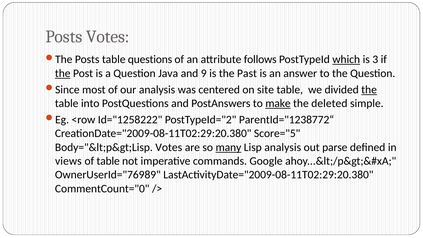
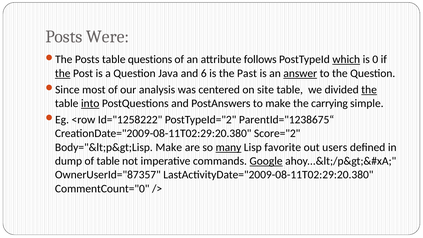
Posts Votes: Votes -> Were (108, 37)
3: 3 -> 0 (375, 59)
9: 9 -> 6 (204, 73)
answer underline: none -> present (300, 73)
into underline: none -> present (90, 103)
make underline: present -> none (278, 103)
deleted: deleted -> carrying (329, 103)
ParentId="1238772“: ParentId="1238772“ -> ParentId="1238675“ (287, 120)
Score="5: Score="5 -> Score="2 (277, 133)
Body="&lt;p&gt;Lisp Votes: Votes -> Make (169, 147)
Lisp analysis: analysis -> favorite (283, 147)
parse: parse -> users (335, 147)
views: views -> dump (68, 161)
Google underline: none -> present (266, 161)
OwnerUserId="76989: OwnerUserId="76989 -> OwnerUserId="87357 (108, 175)
